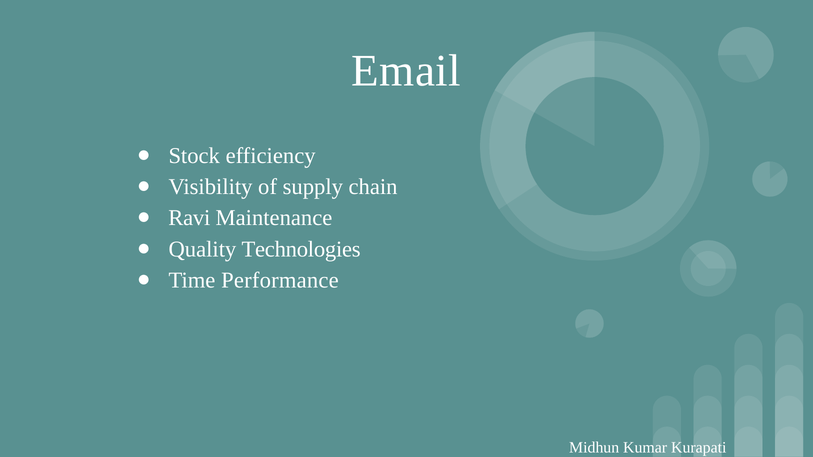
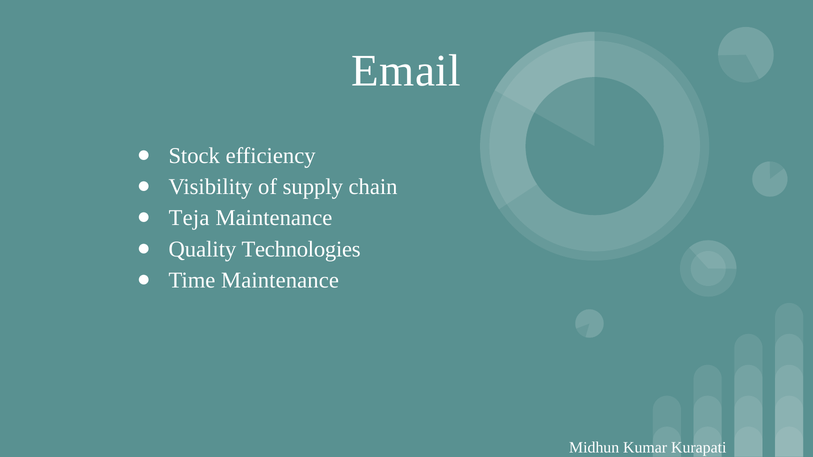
Ravi: Ravi -> Teja (189, 218)
Time Performance: Performance -> Maintenance (280, 280)
